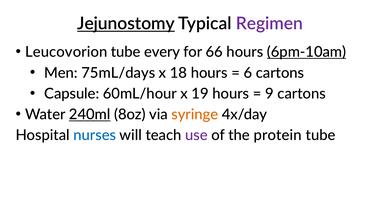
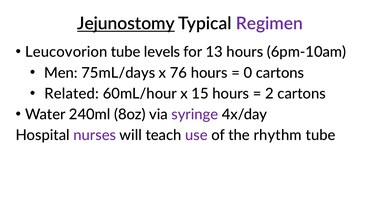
every: every -> levels (162, 52)
66: 66 -> 13 (214, 52)
6pm-10am underline: present -> none (307, 52)
18: 18 -> 76 (178, 73)
6: 6 -> 0 (248, 73)
Capsule: Capsule -> Related (72, 93)
19: 19 -> 15 (200, 93)
9: 9 -> 2 (269, 93)
240ml underline: present -> none (90, 114)
syringe colour: orange -> purple (195, 114)
nurses colour: blue -> purple (95, 135)
protein: protein -> rhythm (278, 135)
